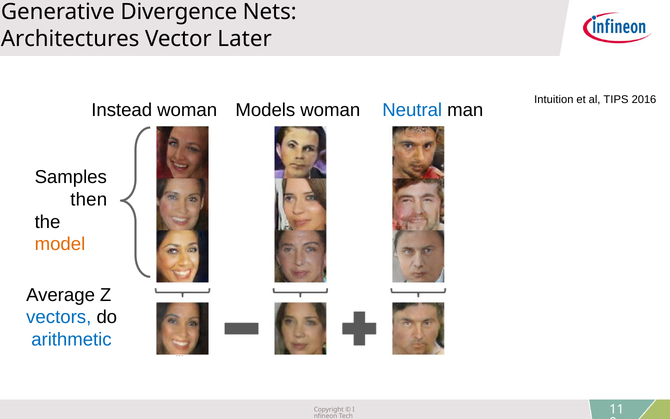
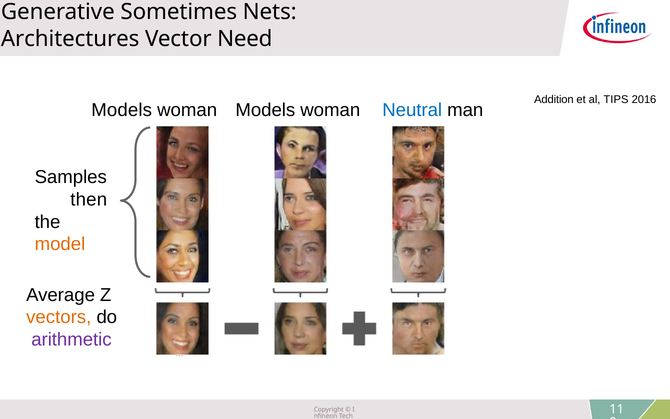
Divergence: Divergence -> Sometimes (179, 12)
Later: Later -> Need (245, 39)
Intuition: Intuition -> Addition (554, 99)
Instead: Instead -> Models (122, 110)
vectors colour: blue -> orange (59, 317)
arithmetic colour: blue -> purple (71, 339)
